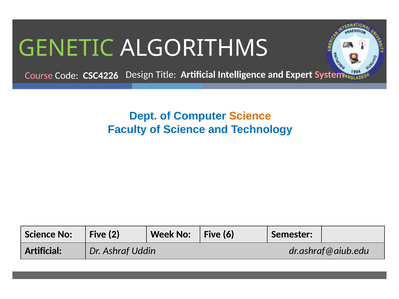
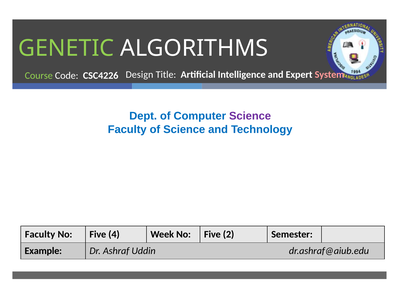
Course colour: pink -> light green (39, 76)
Science colour: orange -> purple (250, 116)
Science: Science -> Faculty (40, 235)
2: 2 -> 4 (114, 235)
6: 6 -> 2 (229, 235)
Artificial: Artificial -> Example (43, 251)
